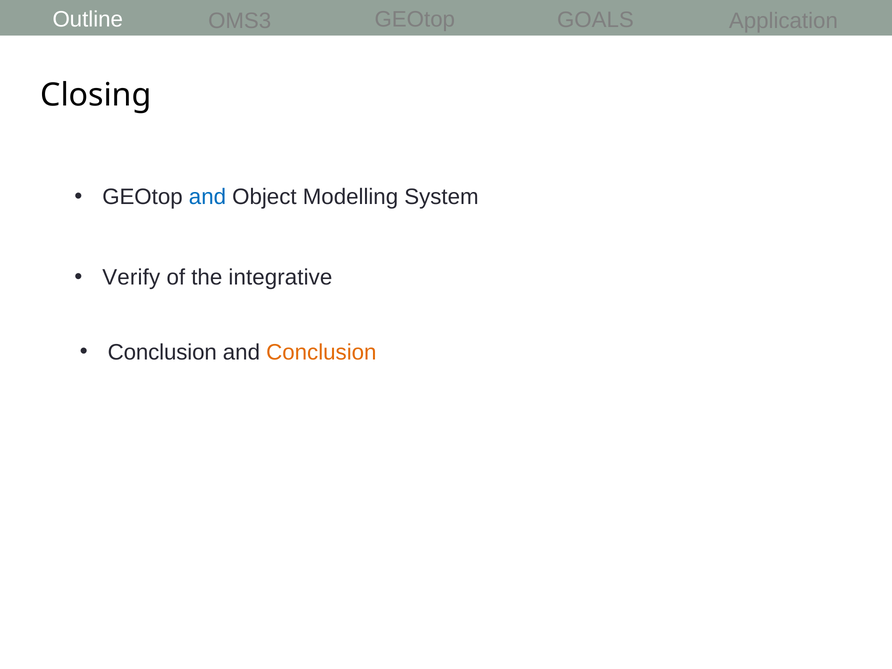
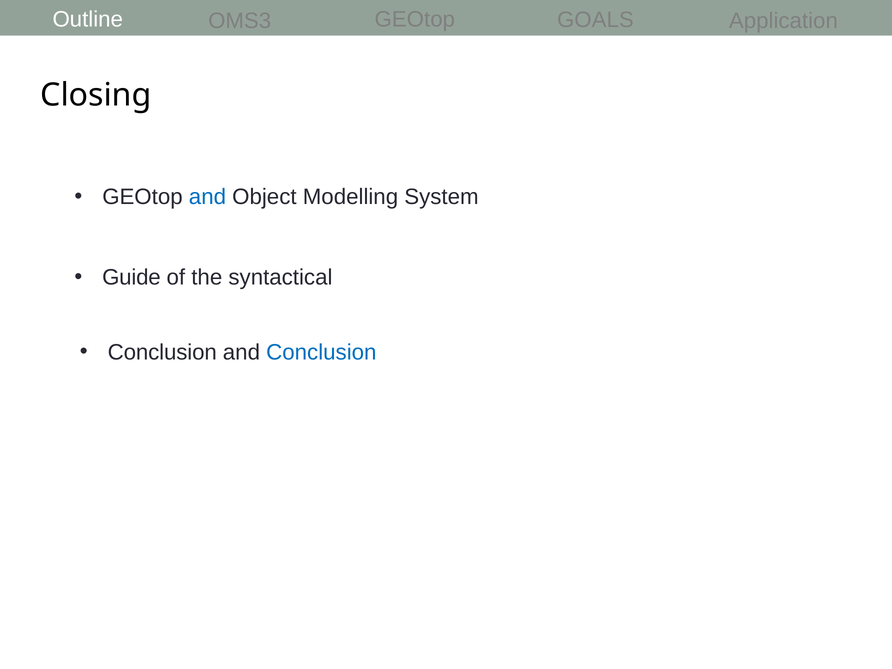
Verify: Verify -> Guide (131, 277)
integrative: integrative -> syntactical (280, 277)
Conclusion colour: orange -> blue (321, 352)
